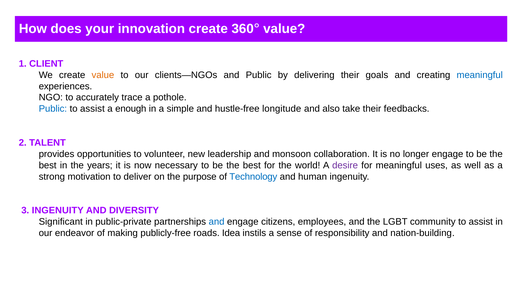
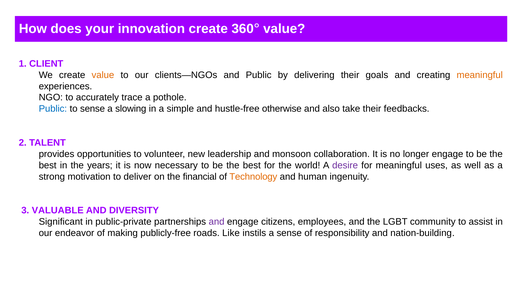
meaningful colour: blue -> orange (480, 75)
assist: assist -> sense (93, 109)
enough: enough -> slowing (131, 109)
longitude: longitude -> otherwise (282, 109)
purpose: purpose -> financial (200, 177)
Technology colour: blue -> orange (253, 177)
3 INGENUITY: INGENUITY -> VALUABLE (58, 211)
and colour: blue -> purple (217, 222)
Idea: Idea -> Like (231, 233)
